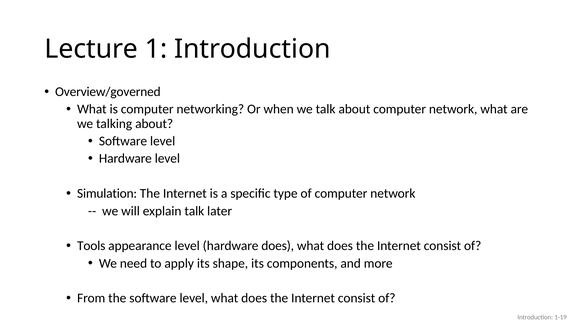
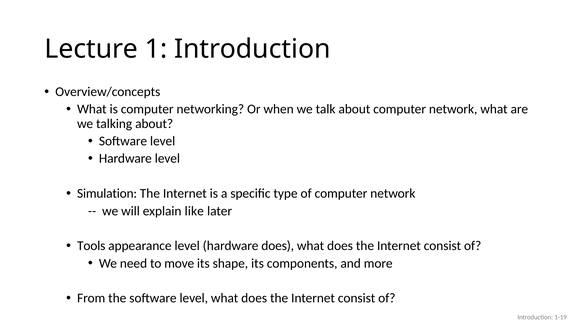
Overview/governed: Overview/governed -> Overview/concepts (108, 92)
explain talk: talk -> like (194, 211)
apply: apply -> move (179, 263)
